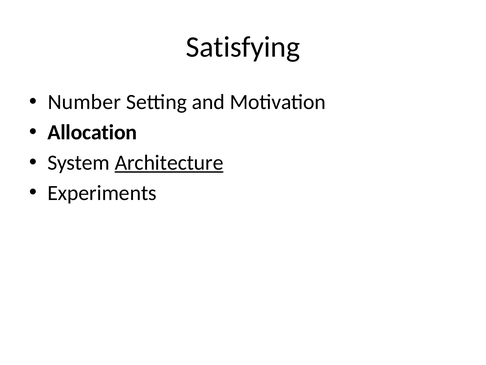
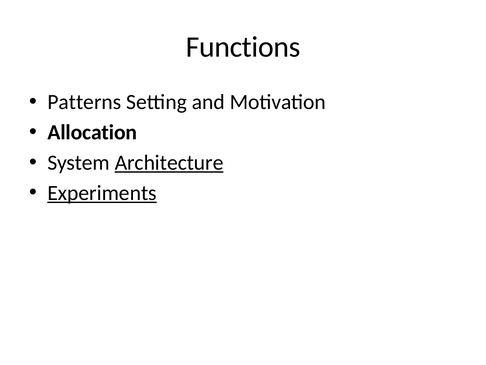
Satisfying: Satisfying -> Functions (243, 47)
Number: Number -> Patterns (84, 102)
Experiments underline: none -> present (102, 193)
